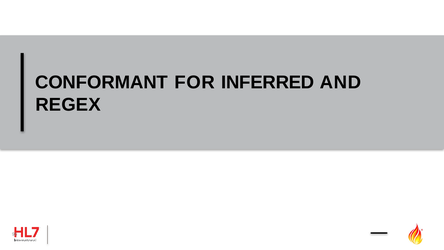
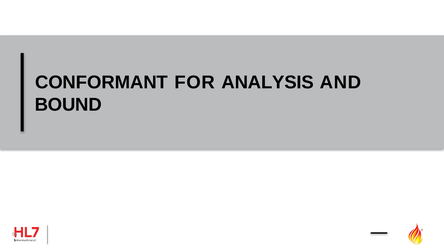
INFERRED: INFERRED -> ANALYSIS (268, 82)
REGEX: REGEX -> BOUND (68, 104)
